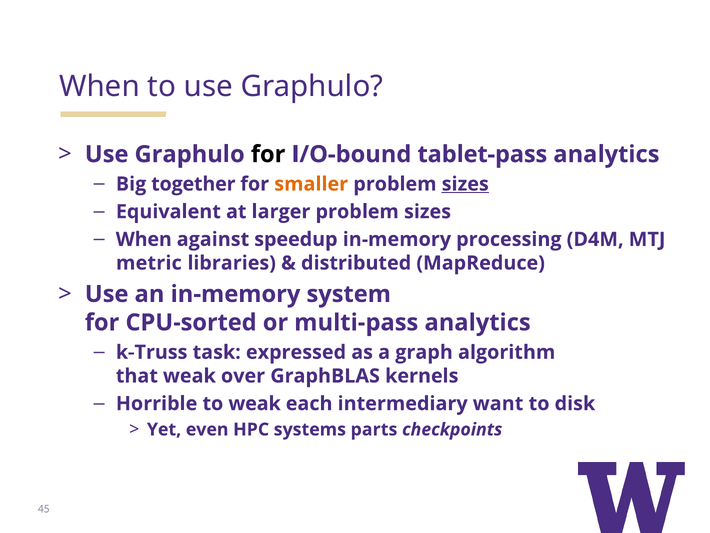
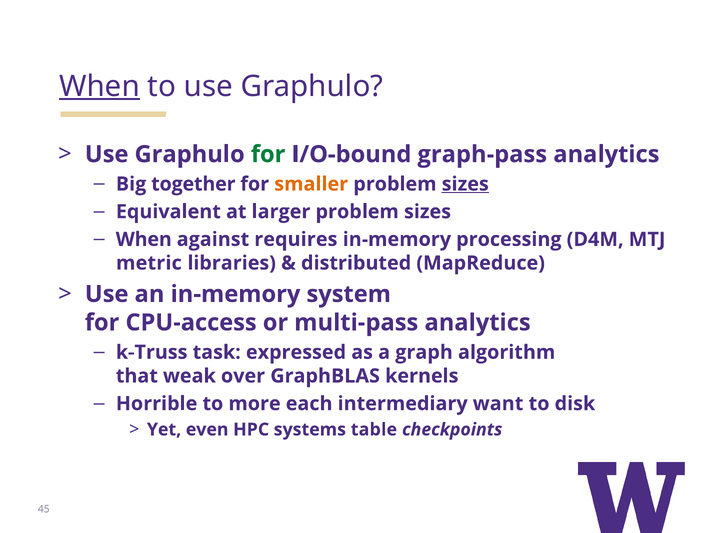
When underline: none -> present (100, 86)
for colour: black -> green (268, 154)
tablet-pass: tablet-pass -> graph-pass (482, 154)
speedup: speedup -> requires (296, 239)
CPU-sorted: CPU-sorted -> CPU-access (191, 322)
to weak: weak -> more (255, 403)
parts: parts -> table (374, 429)
